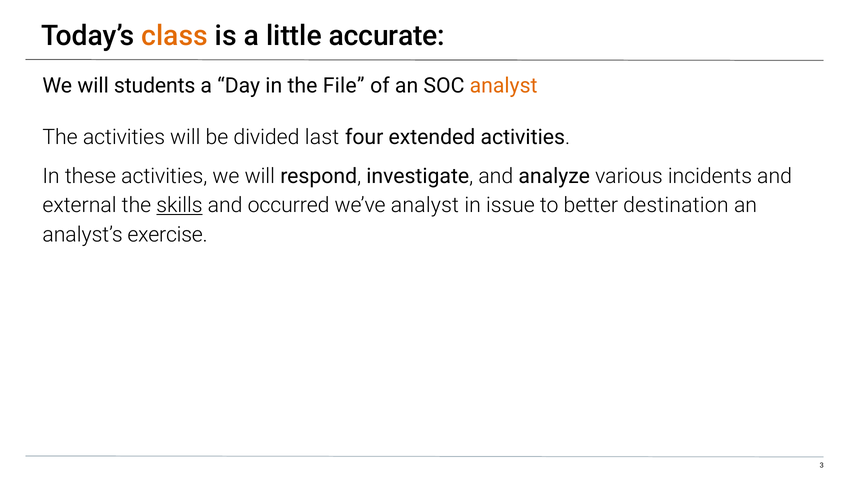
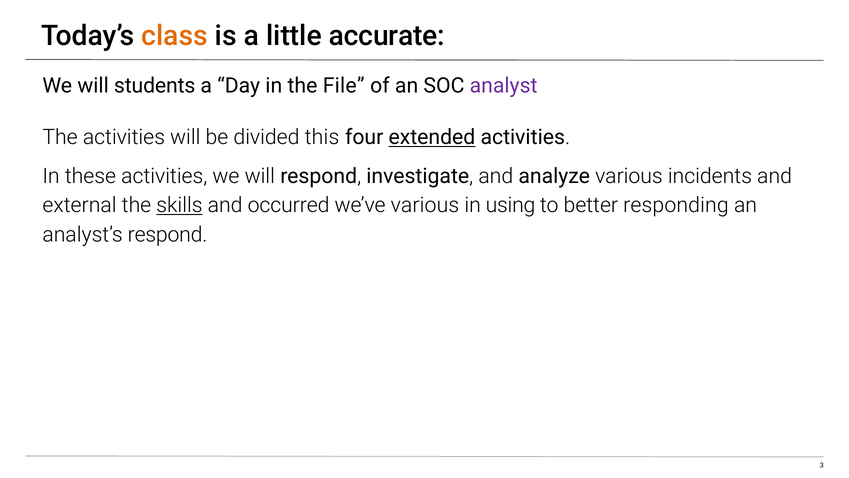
analyst colour: orange -> purple (504, 85)
last: last -> this (322, 137)
extended underline: none -> present (432, 137)
we’ve analyst: analyst -> various (425, 205)
issue: issue -> using (510, 205)
destination: destination -> responding (676, 205)
analyst’s exercise: exercise -> respond (168, 235)
